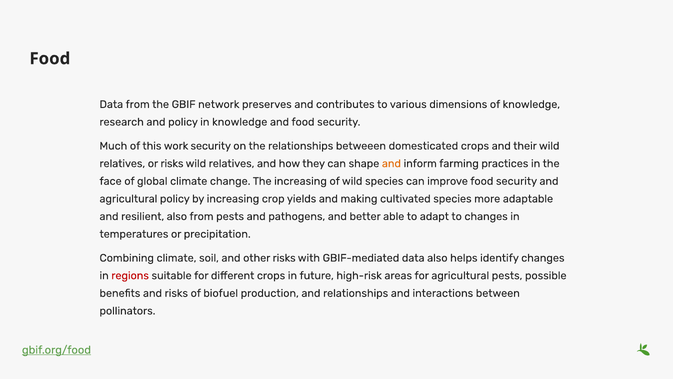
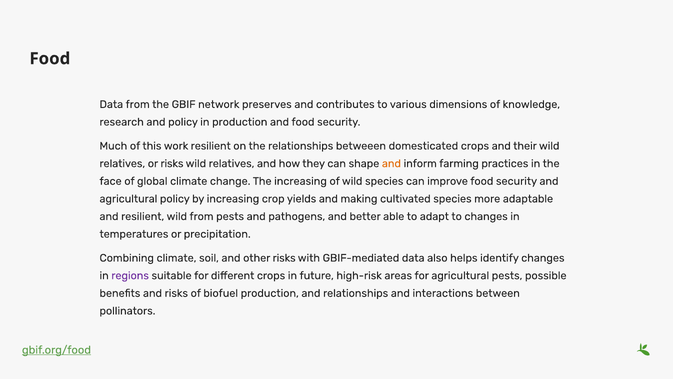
in knowledge: knowledge -> production (240, 122)
work security: security -> resilient (211, 146)
resilient also: also -> wild (177, 216)
regions colour: red -> purple (130, 275)
